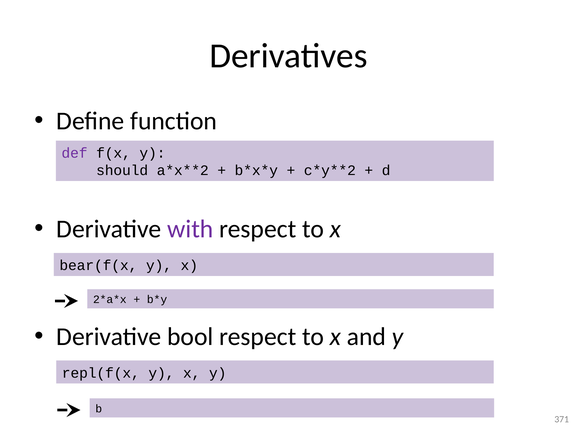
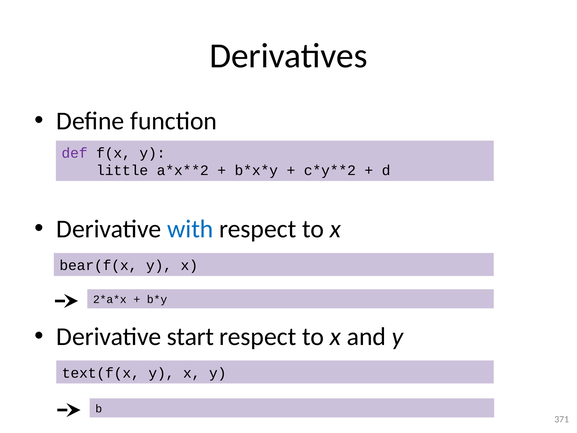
should: should -> little (122, 170)
with colour: purple -> blue (190, 229)
bool: bool -> start (190, 337)
repl(f(x: repl(f(x -> text(f(x (101, 373)
